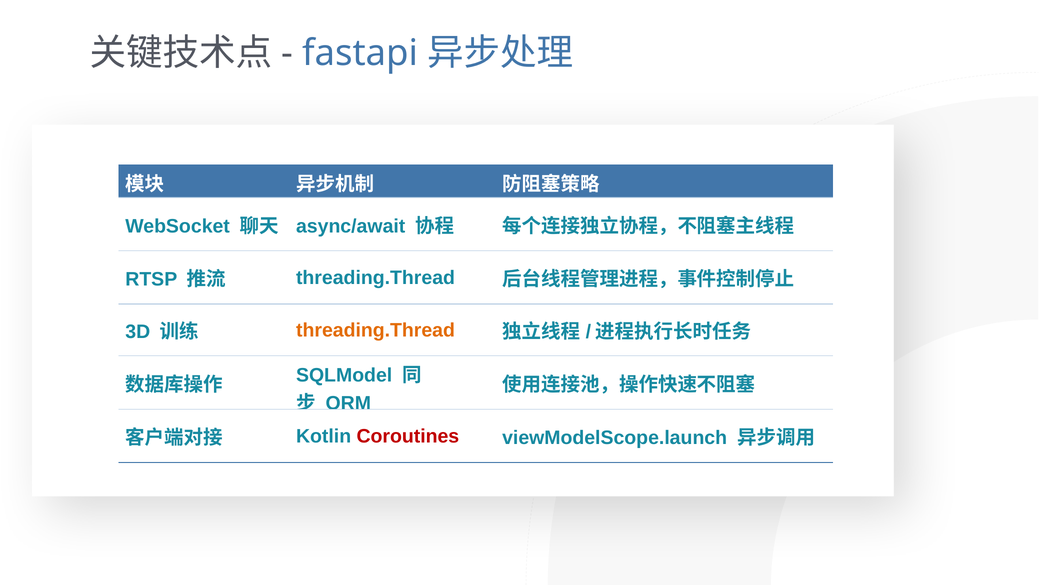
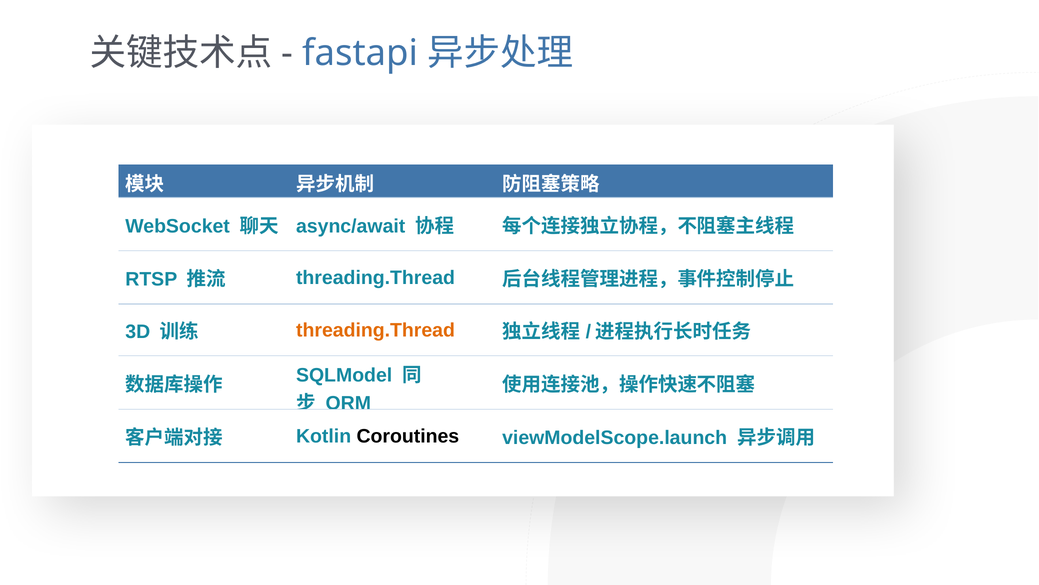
Coroutines colour: red -> black (408, 436)
